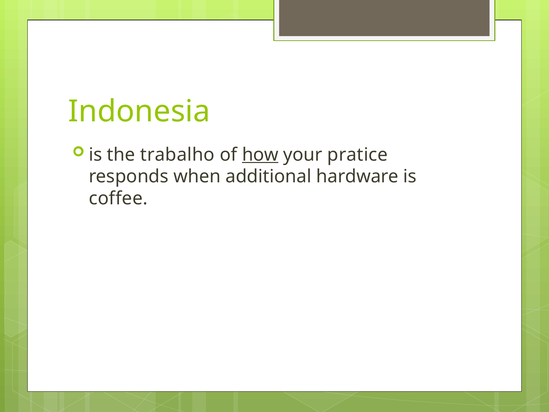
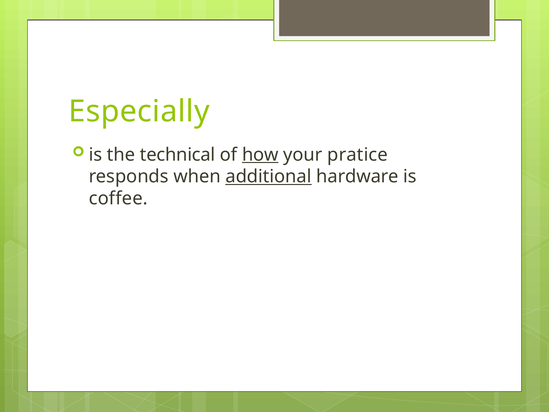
Indonesia: Indonesia -> Especially (139, 111)
trabalho: trabalho -> technical (178, 155)
additional underline: none -> present (269, 176)
